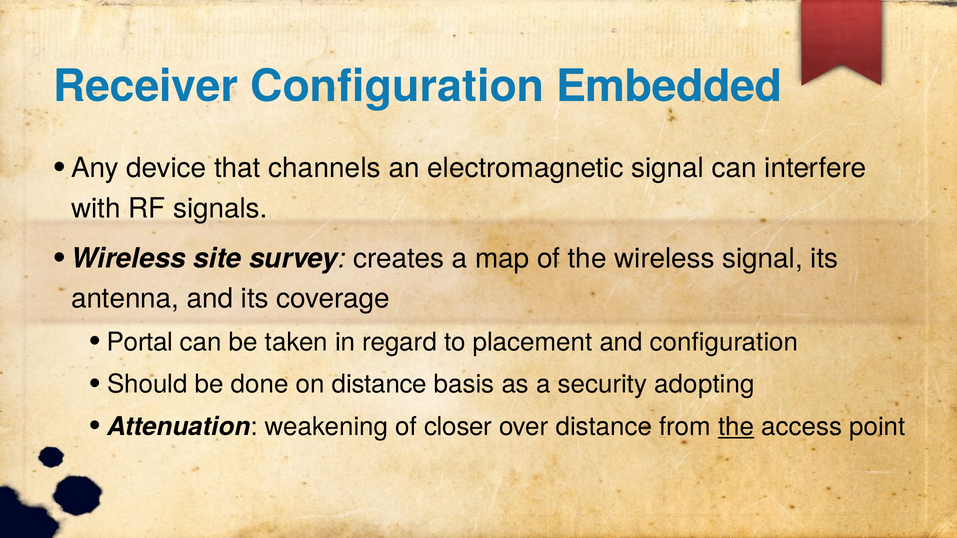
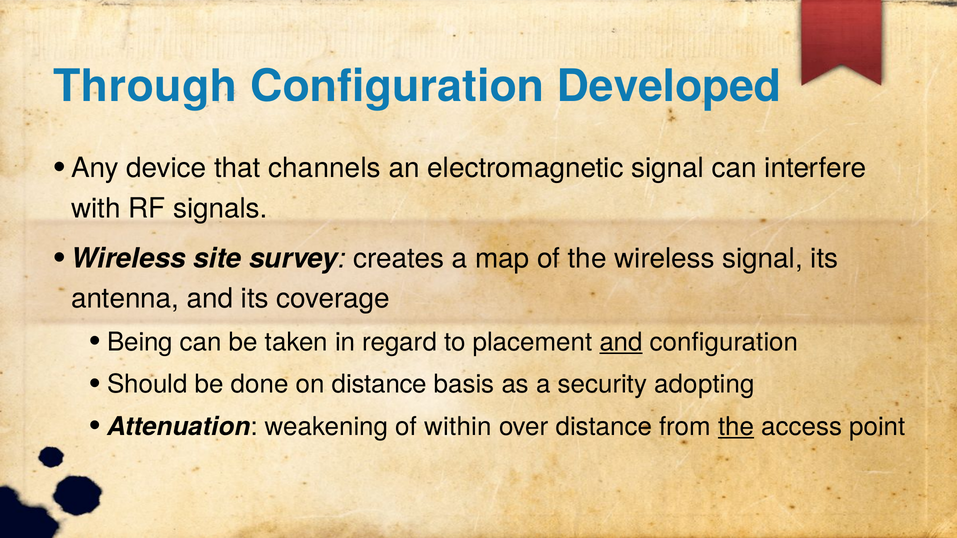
Receiver: Receiver -> Through (145, 86)
Embedded: Embedded -> Developed (669, 86)
Portal: Portal -> Being (140, 342)
and underline: none -> present (621, 342)
closer: closer -> within (458, 427)
